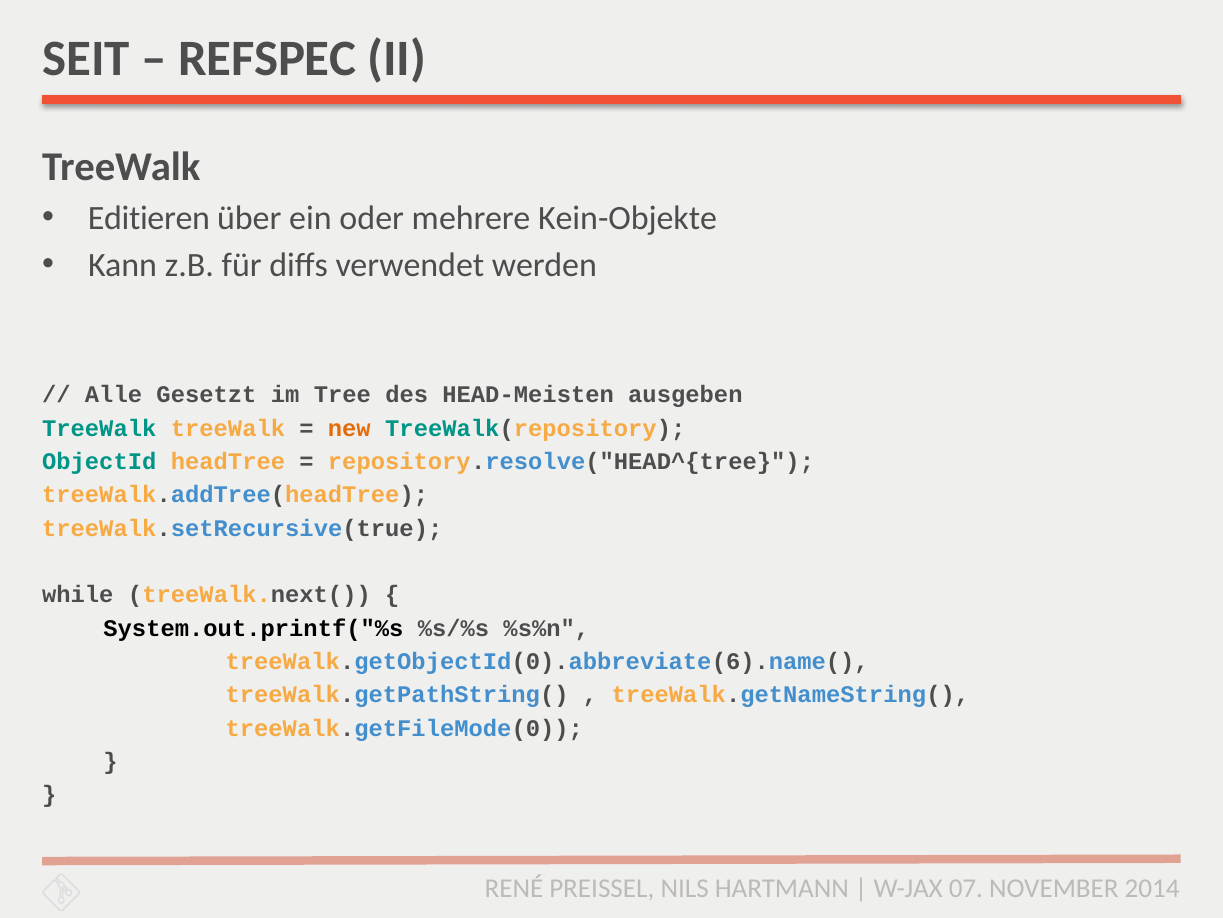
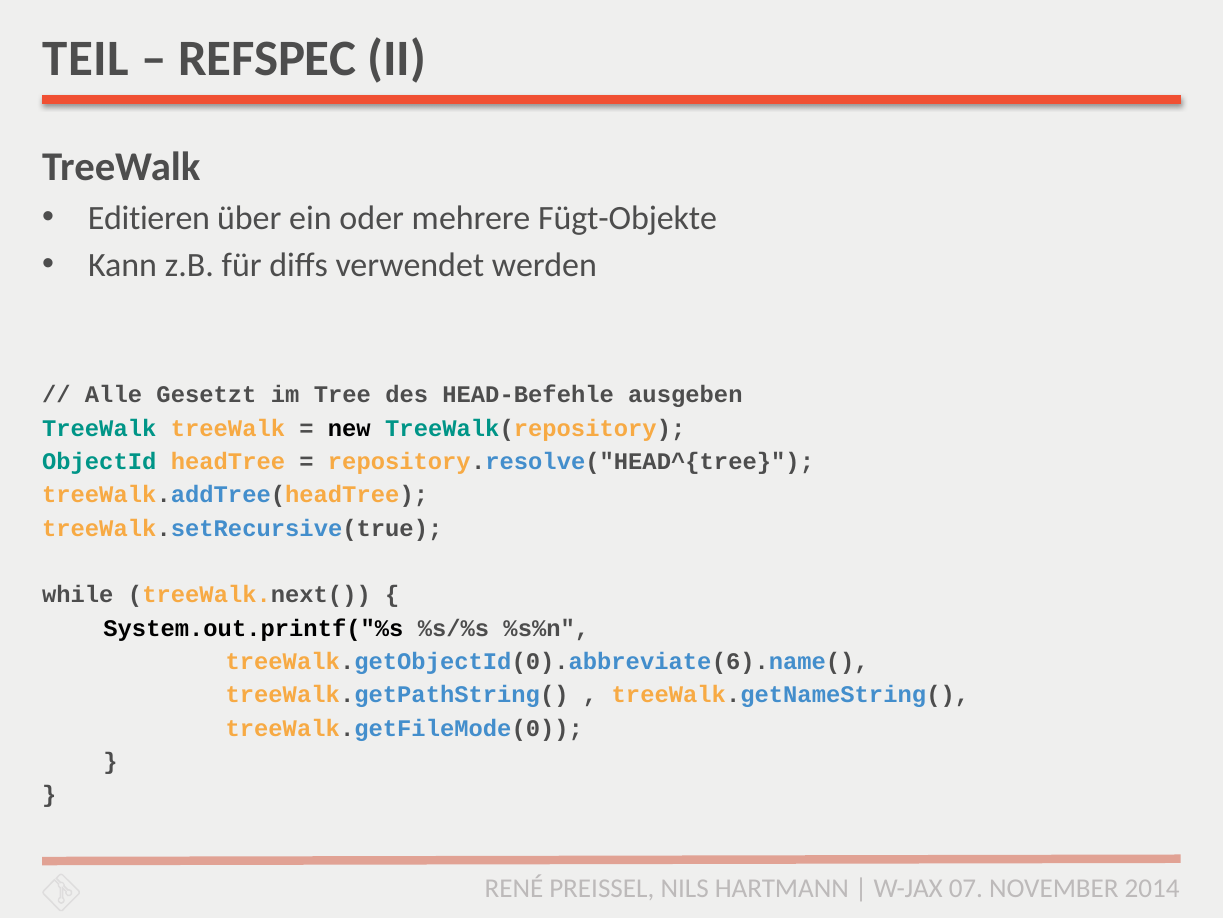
SEIT: SEIT -> TEIL (86, 59)
Kein-Objekte: Kein-Objekte -> Fügt-Objekte (628, 218)
HEAD-Meisten: HEAD-Meisten -> HEAD-Befehle (528, 394)
new colour: orange -> black (349, 428)
